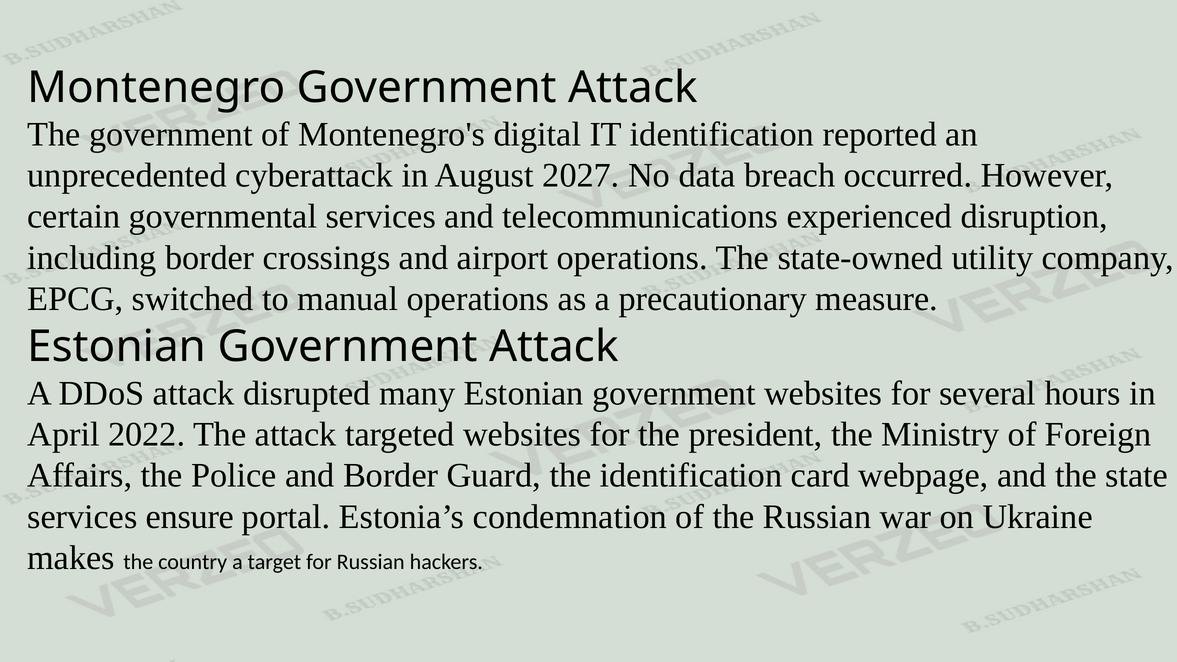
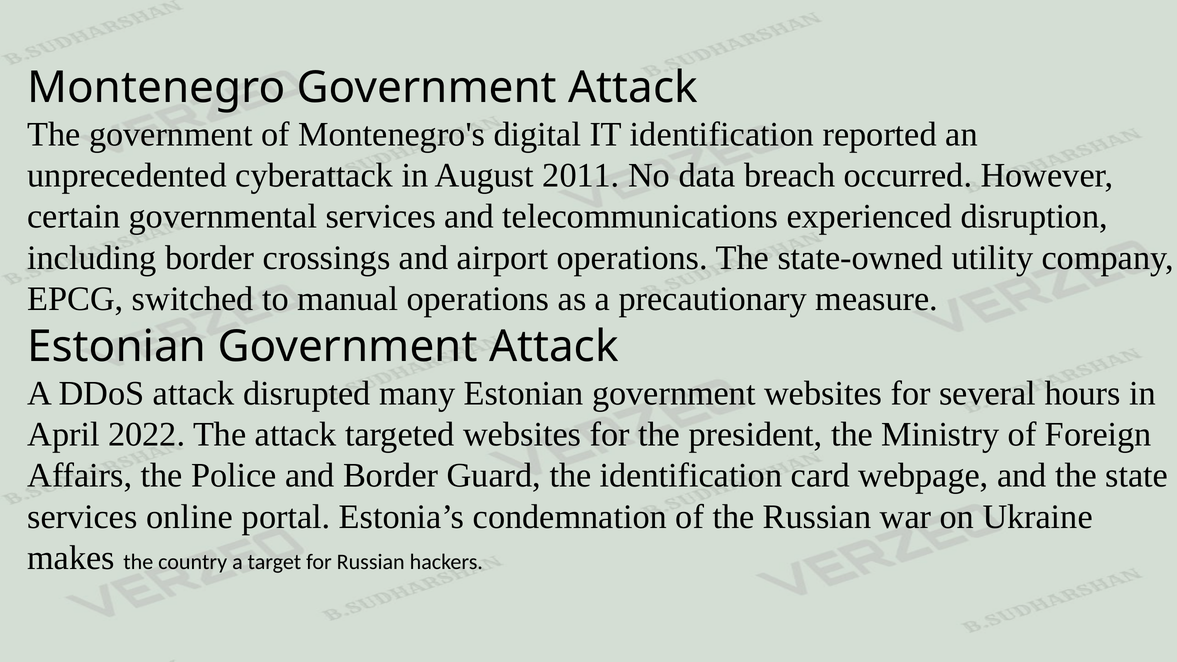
2027: 2027 -> 2011 (581, 175)
ensure: ensure -> online (190, 517)
